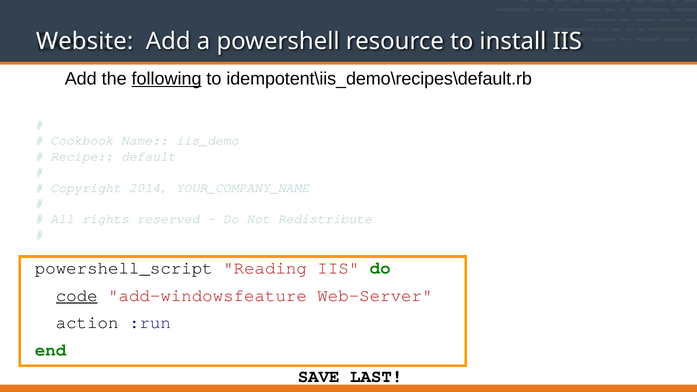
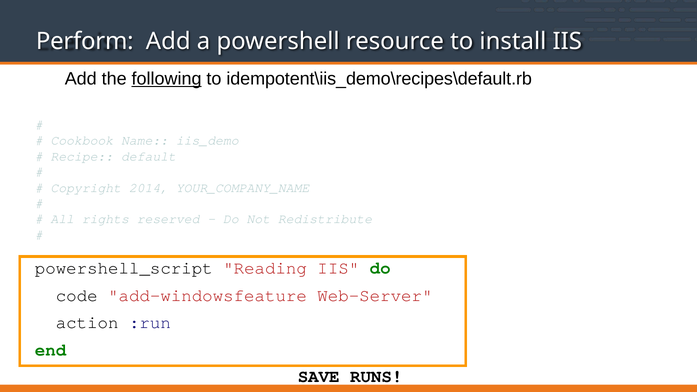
Website: Website -> Perform (85, 41)
code underline: present -> none (77, 295)
LAST: LAST -> RUNS (376, 376)
